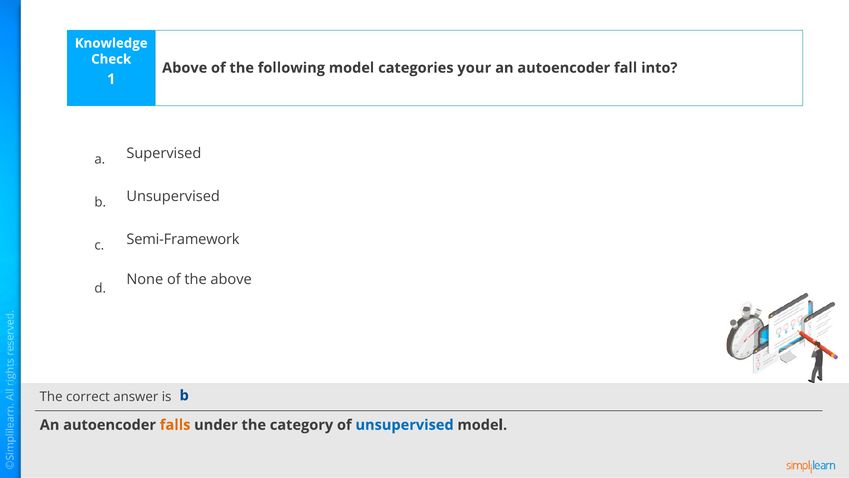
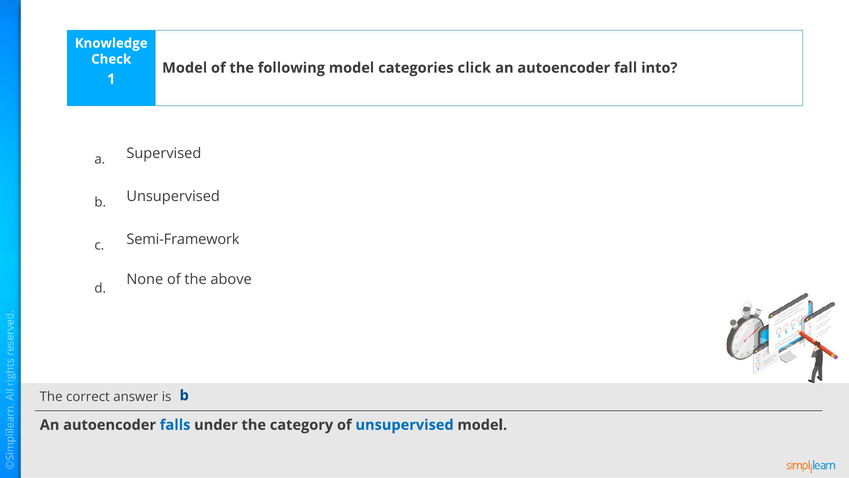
Above: Above -> Model (185, 68)
your: your -> click (474, 68)
falls colour: orange -> blue (175, 425)
